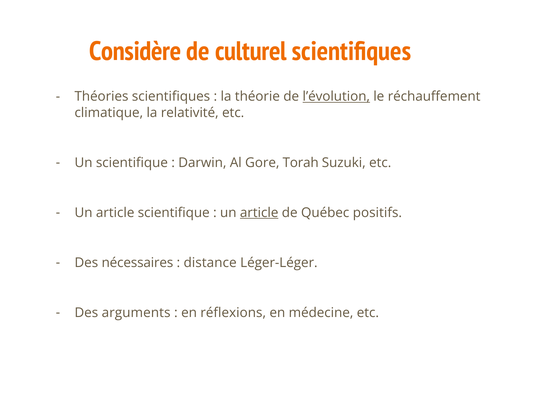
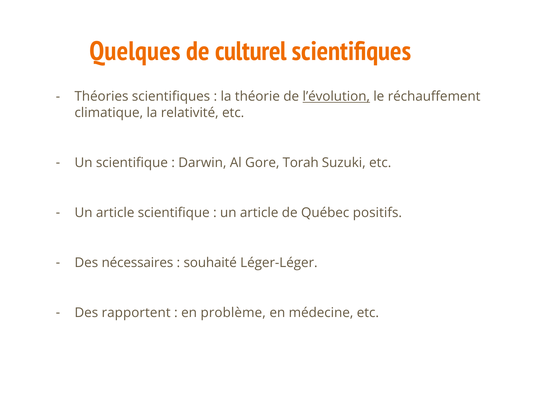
Considère: Considère -> Quelques (135, 51)
article underline: present -> none (259, 213)
distance: distance -> souhaité (210, 263)
arguments: arguments -> rapportent (136, 313)
réflexions: réflexions -> problème (233, 313)
